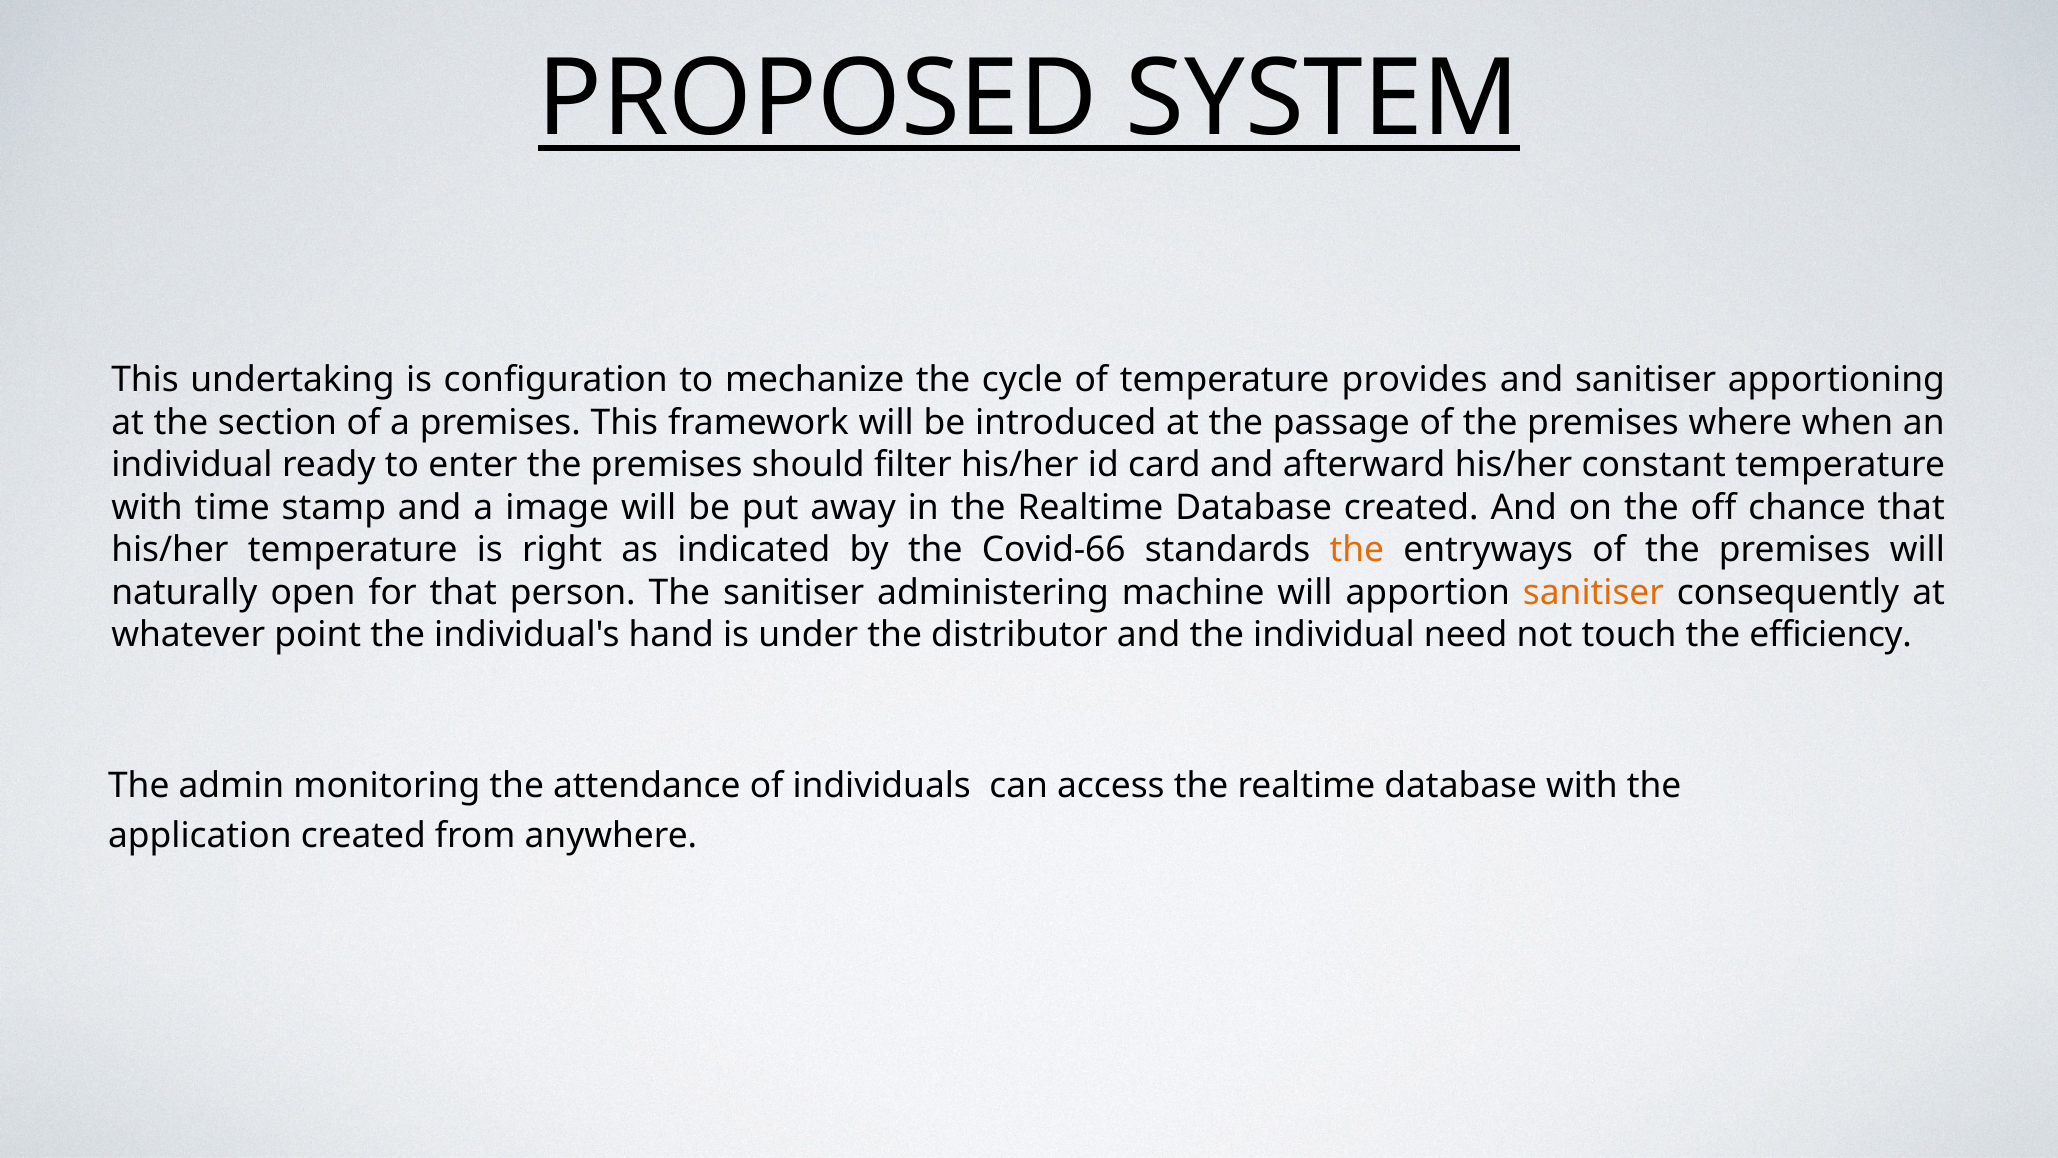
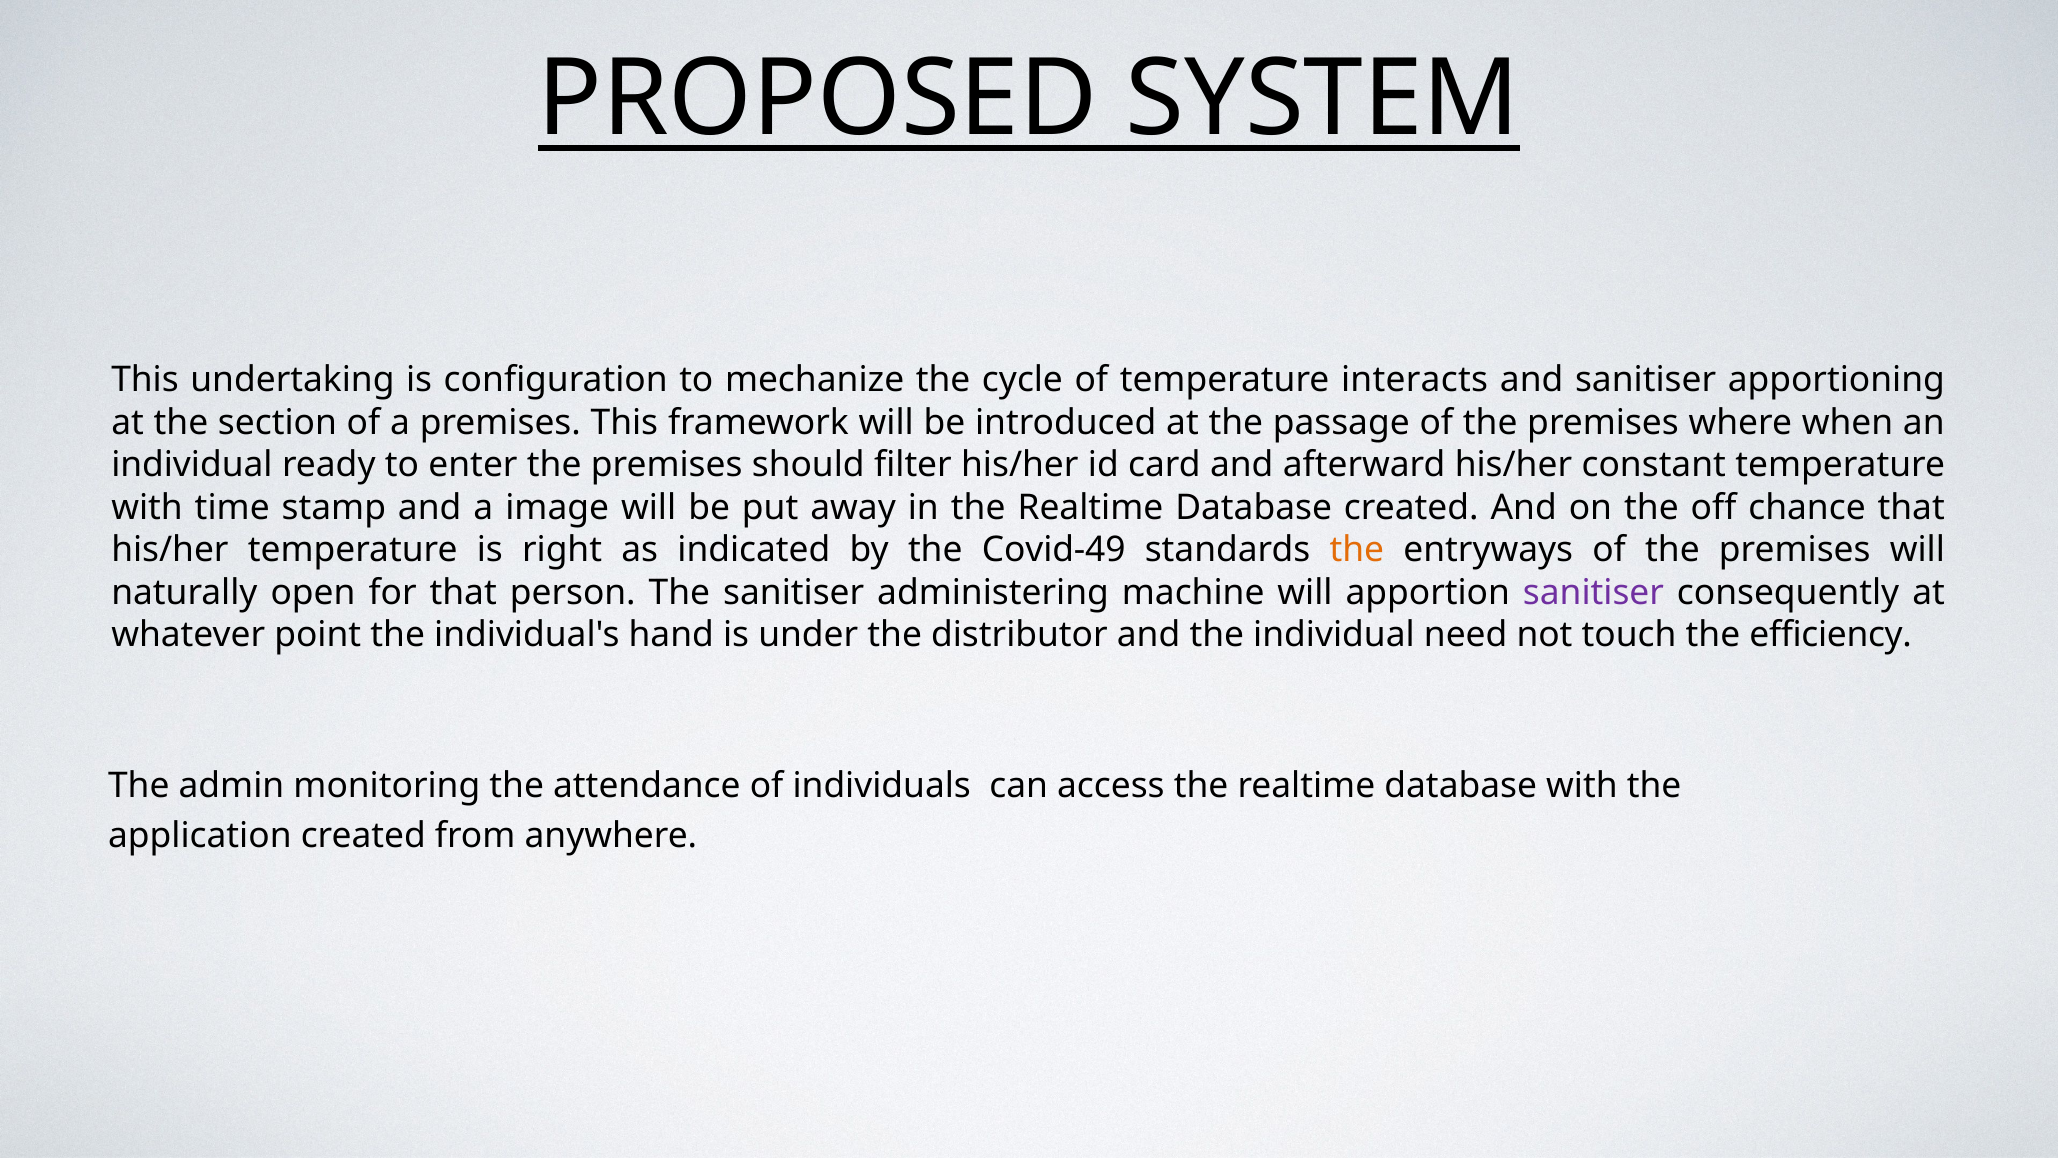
provides: provides -> interacts (1415, 380)
Covid-66: Covid-66 -> Covid-49 (1054, 550)
sanitiser colour: orange -> purple (1593, 592)
